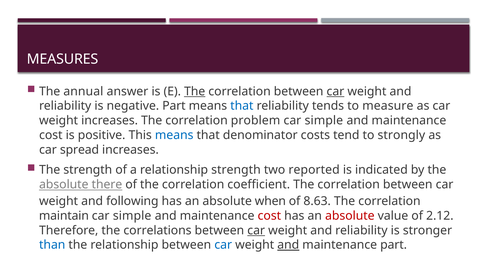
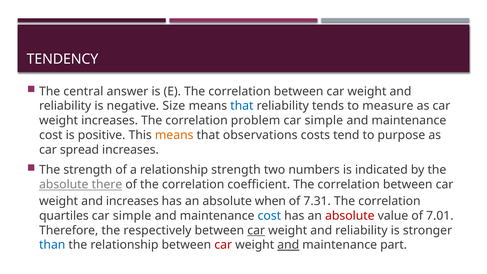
MEASURES: MEASURES -> TENDENCY (62, 59)
annual: annual -> central (83, 91)
The underline: present -> none (195, 91)
car underline: present -> none (335, 91)
negative Part: Part -> Size (174, 106)
means colour: blue -> orange (174, 135)
denominator: denominator -> observations (260, 135)
strongly: strongly -> purpose (401, 135)
reported: reported -> numbers (314, 170)
and following: following -> increases (132, 201)
8.63: 8.63 -> 7.31 (317, 201)
maintain: maintain -> quartiles (64, 216)
cost colour: red -> blue (269, 216)
2.12: 2.12 -> 7.01 (440, 216)
correlations: correlations -> respectively (157, 230)
car colour: blue -> red (223, 245)
